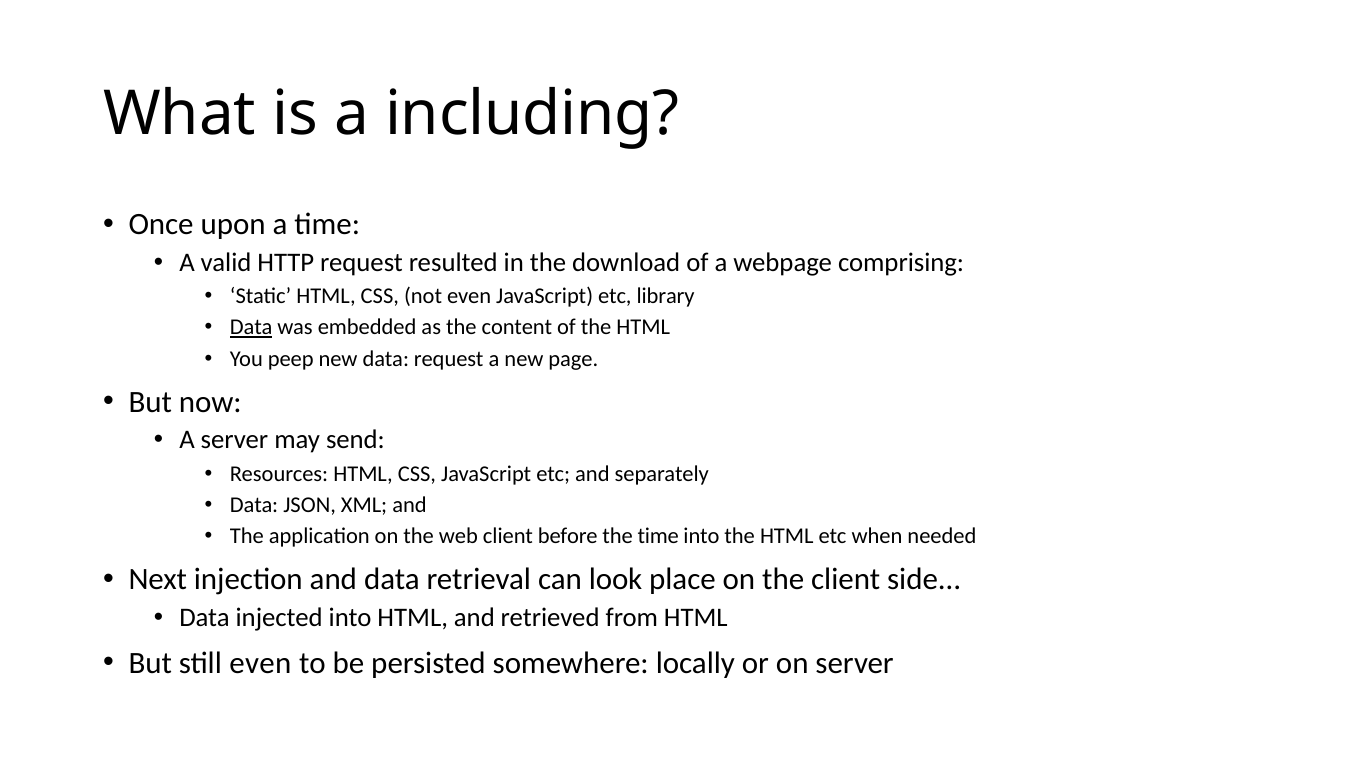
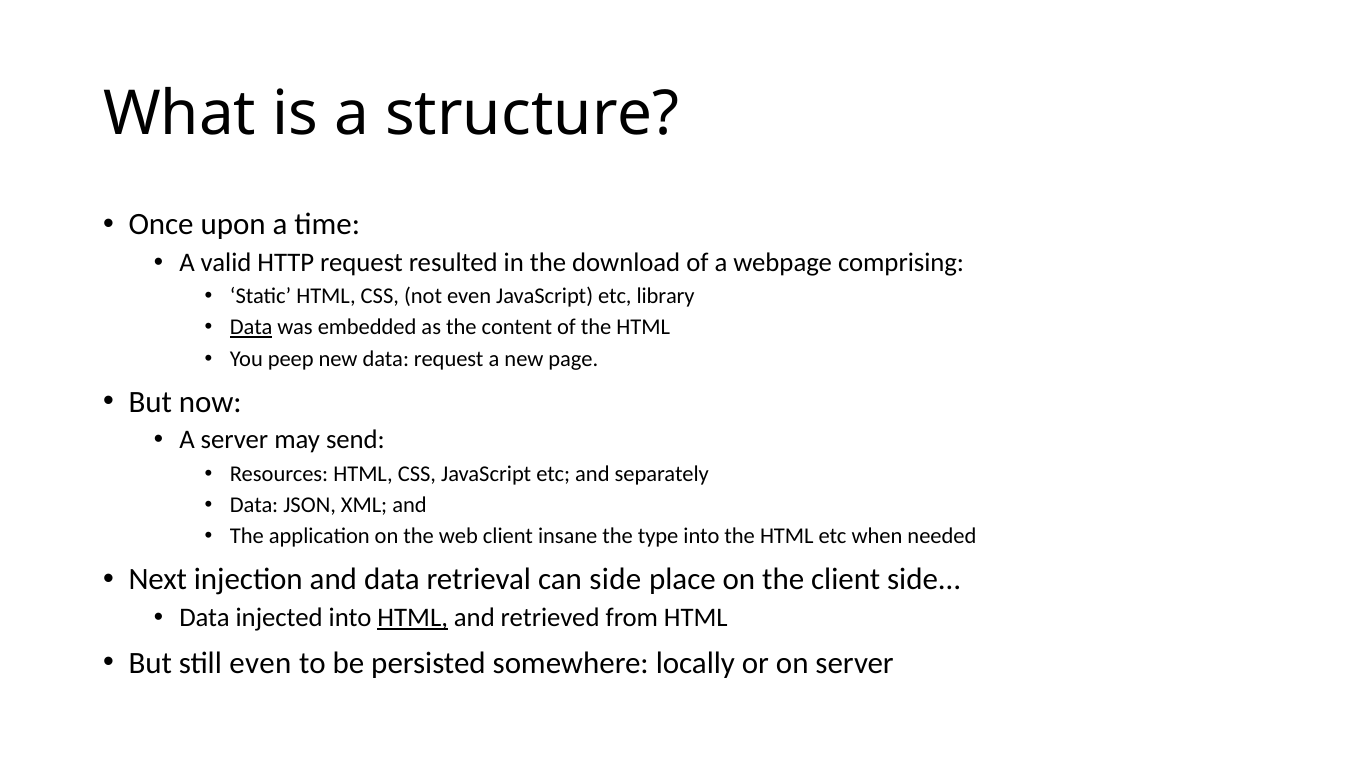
including: including -> structure (532, 114)
before: before -> insane (568, 536)
the time: time -> type (658, 536)
look: look -> side (615, 579)
HTML underline: none -> present (413, 618)
